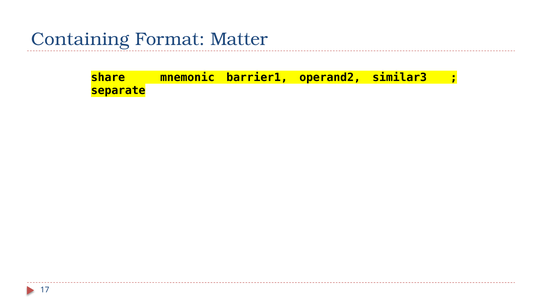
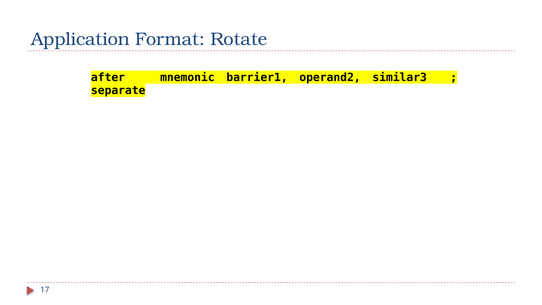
Containing: Containing -> Application (80, 39)
Matter: Matter -> Rotate (239, 39)
share: share -> after (108, 77)
